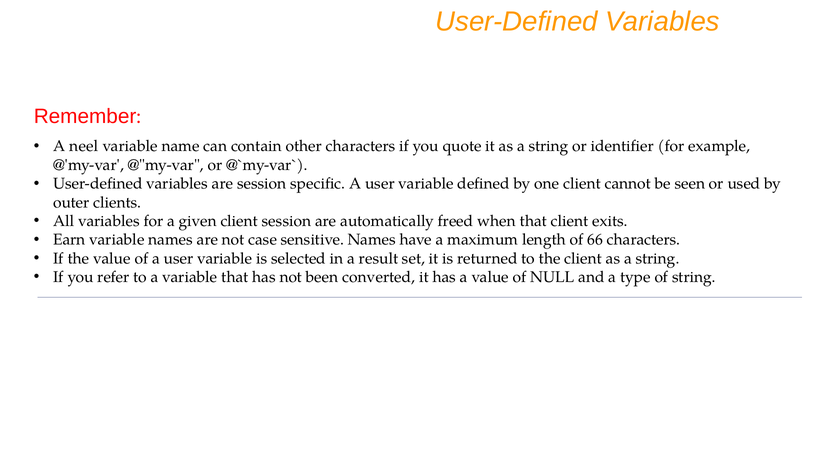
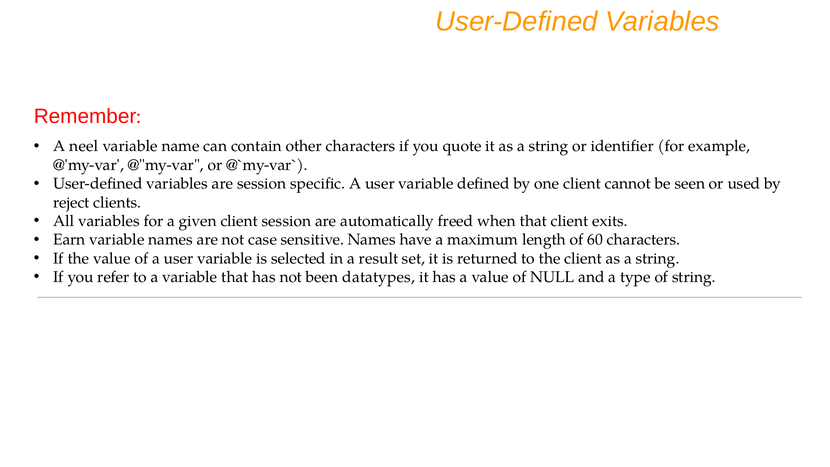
outer: outer -> reject (71, 202)
66: 66 -> 60 (595, 240)
converted: converted -> datatypes (379, 277)
